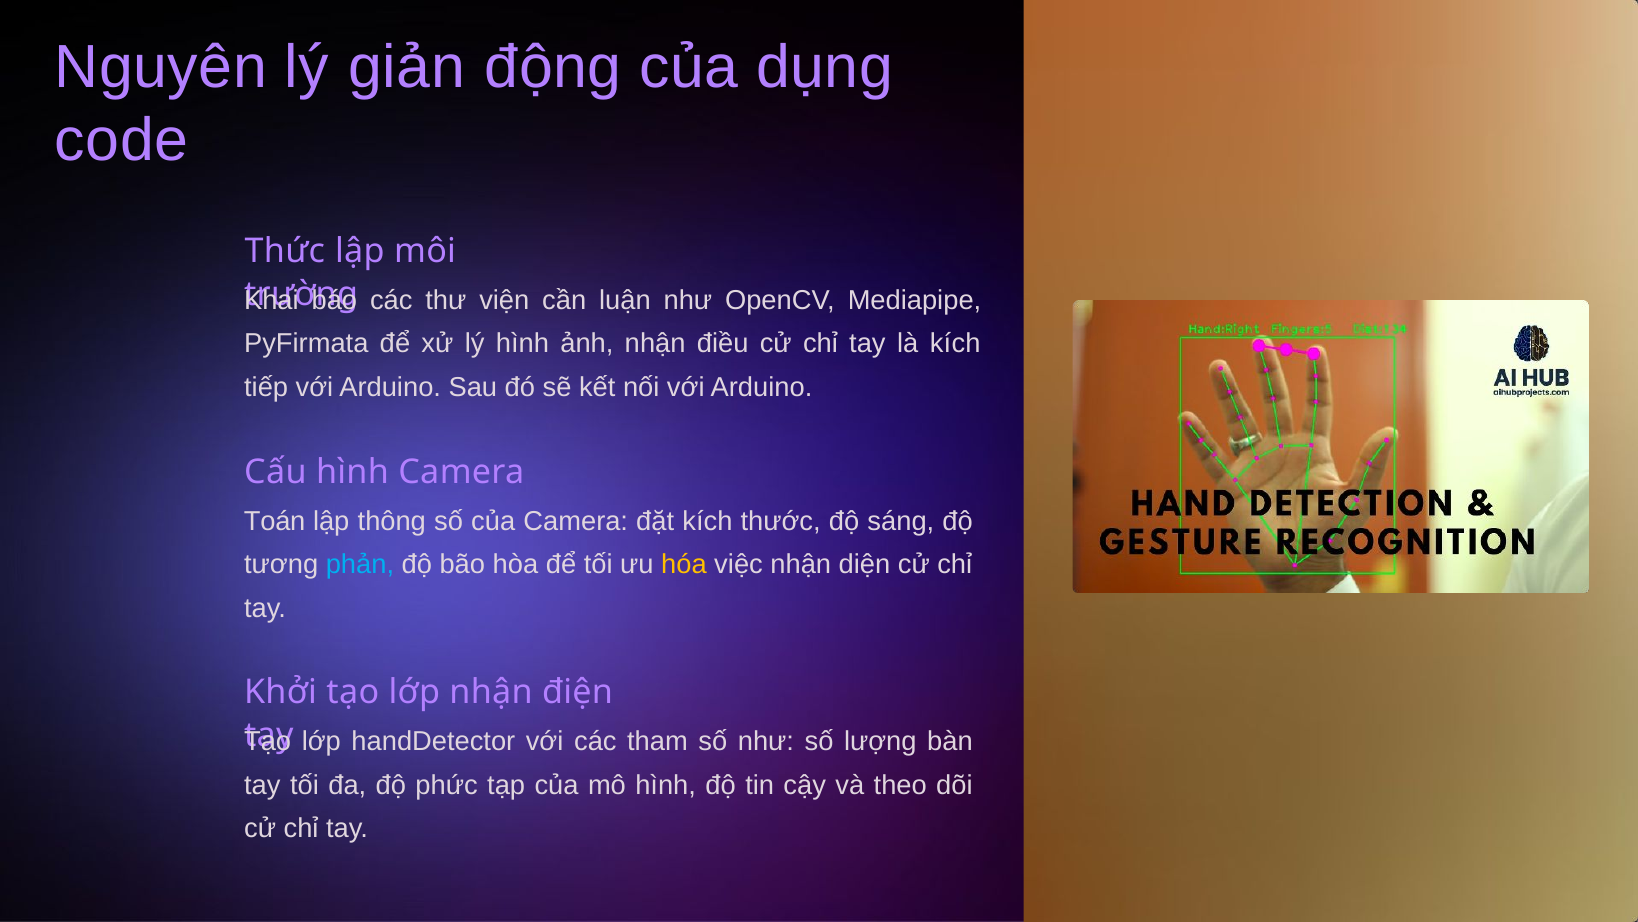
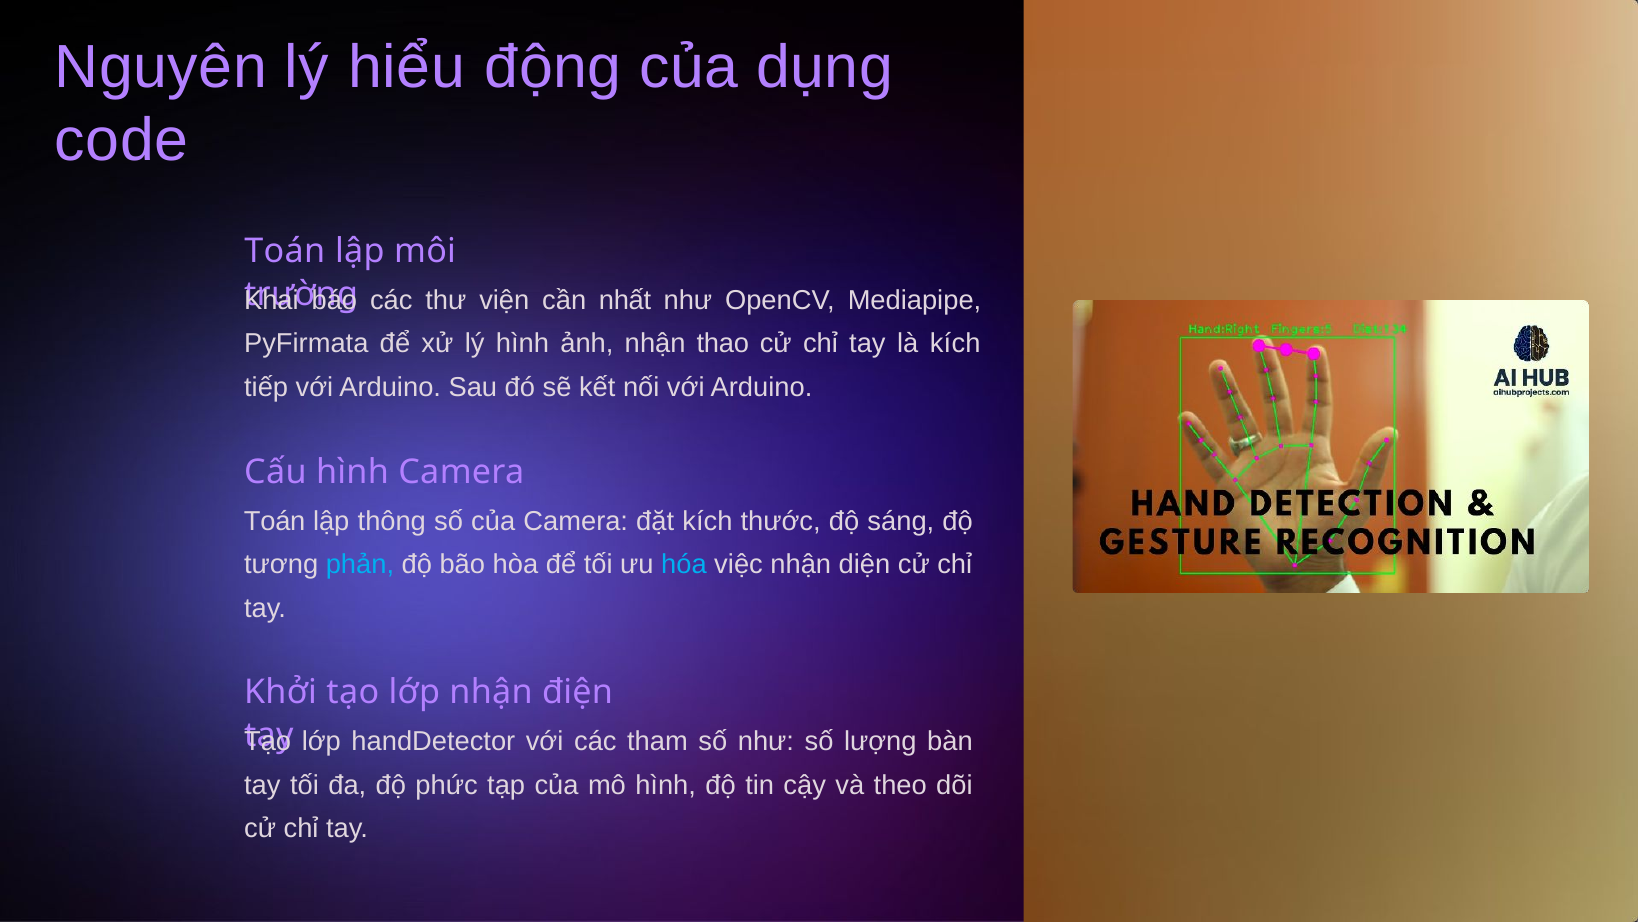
giản: giản -> hiểu (407, 67)
Thức: Thức -> Toán (285, 251)
luận: luận -> nhất (625, 300)
điều: điều -> thao (723, 344)
hóa colour: yellow -> light blue (684, 564)
